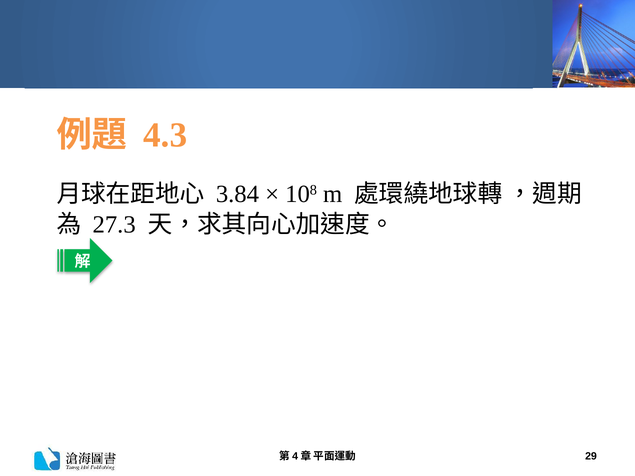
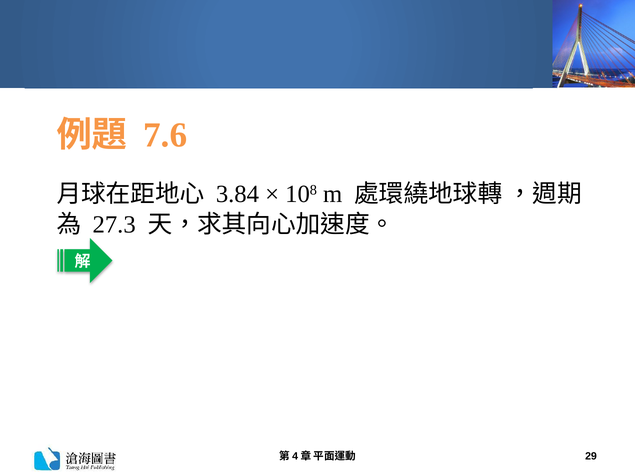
4.3: 4.3 -> 7.6 (165, 135)
